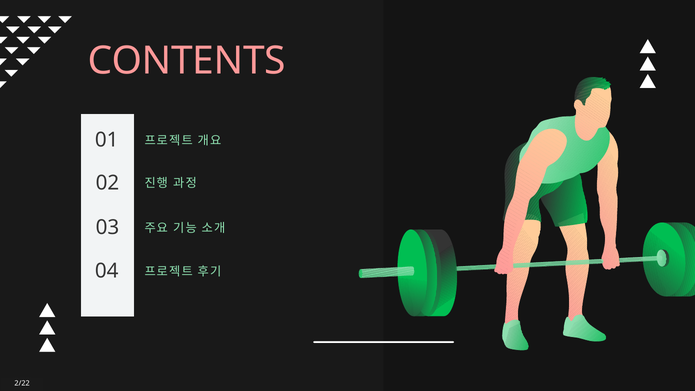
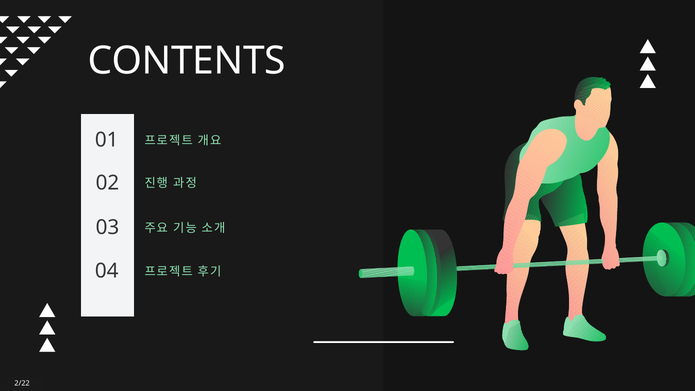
CONTENTS colour: pink -> white (187, 61)
